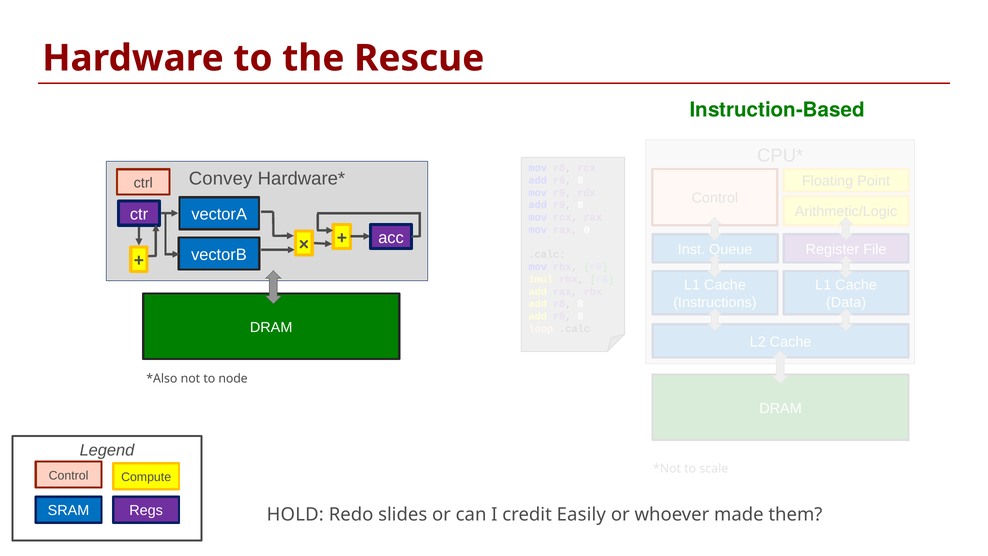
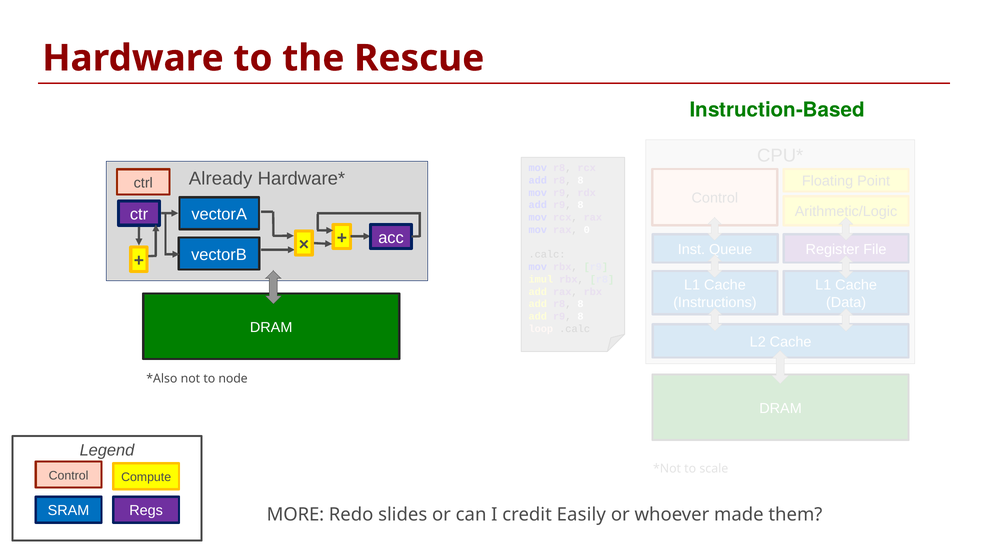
Convey: Convey -> Already (221, 179)
HOLD: HOLD -> MORE (295, 514)
